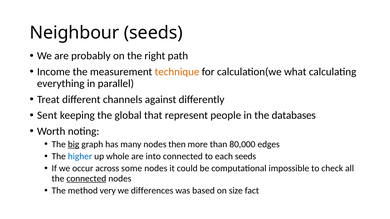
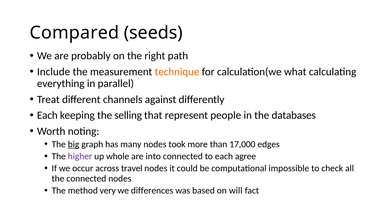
Neighbour: Neighbour -> Compared (74, 33)
Income: Income -> Include (54, 72)
Sent: Sent -> Each (47, 116)
global: global -> selling (128, 116)
then: then -> took (177, 144)
80,000: 80,000 -> 17,000 (242, 144)
higher colour: blue -> purple (80, 157)
each seeds: seeds -> agree (246, 157)
some: some -> travel (132, 169)
connected underline: present -> none (86, 179)
size: size -> will (236, 191)
